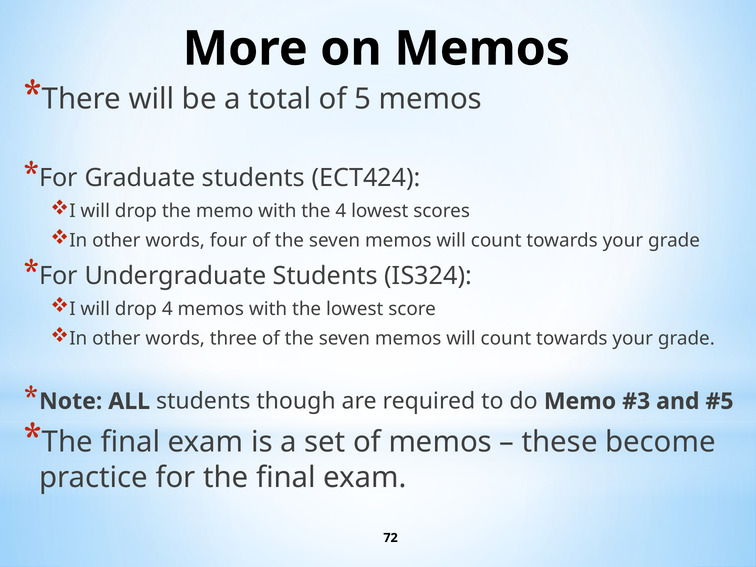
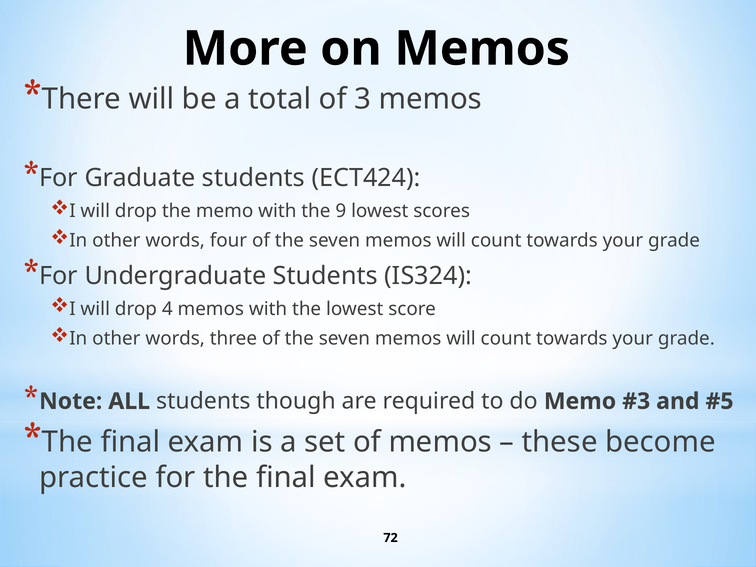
5: 5 -> 3 (363, 99)
the 4: 4 -> 9 (341, 211)
